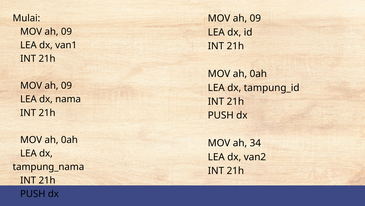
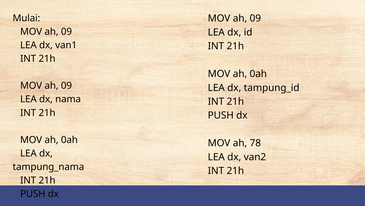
34: 34 -> 78 (255, 143)
